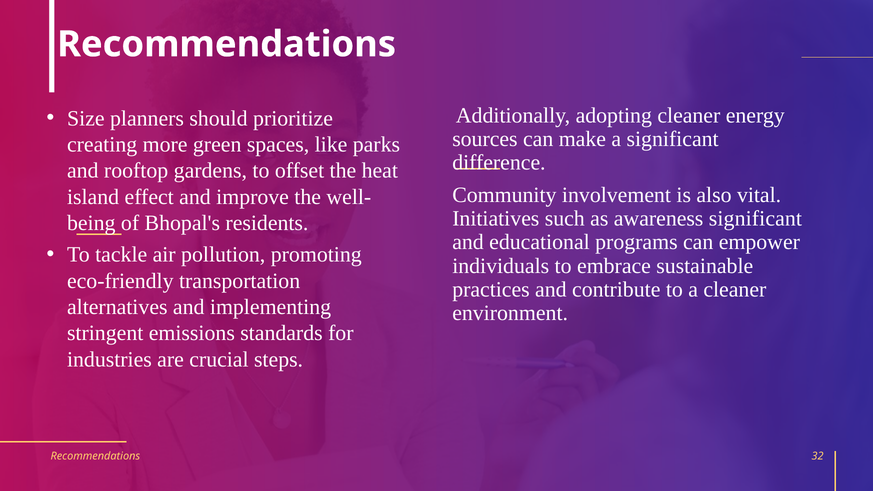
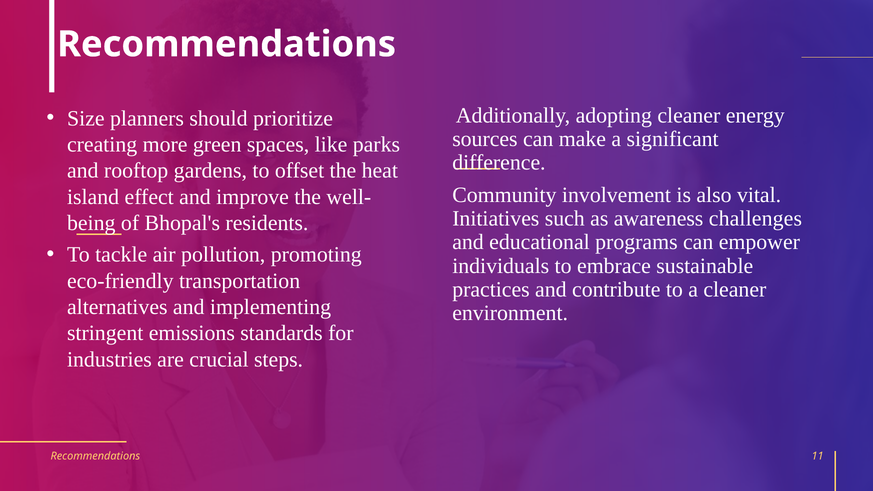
awareness significant: significant -> challenges (755, 219)
32: 32 -> 11 (818, 456)
